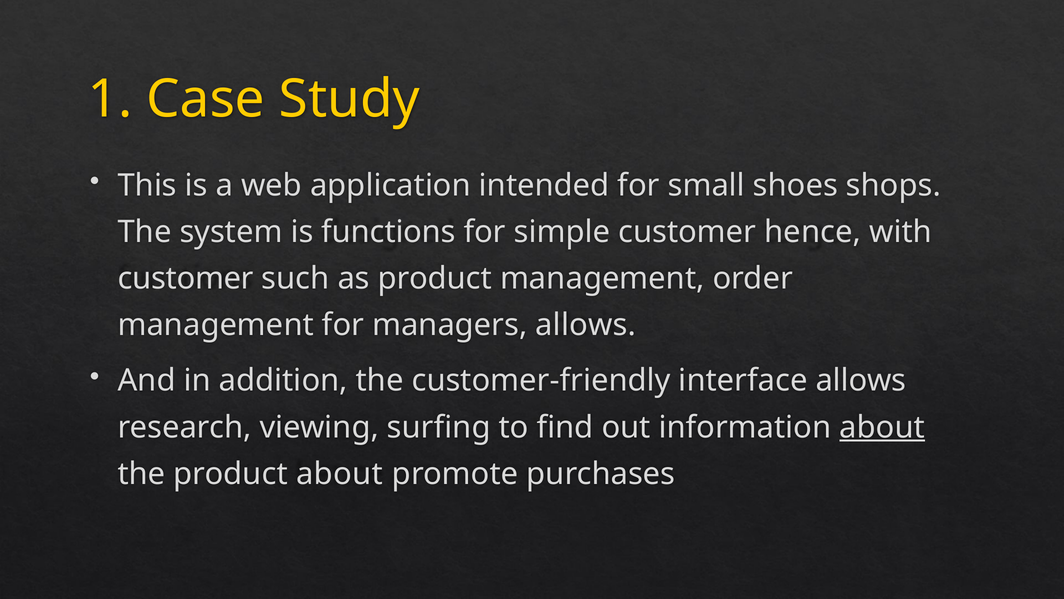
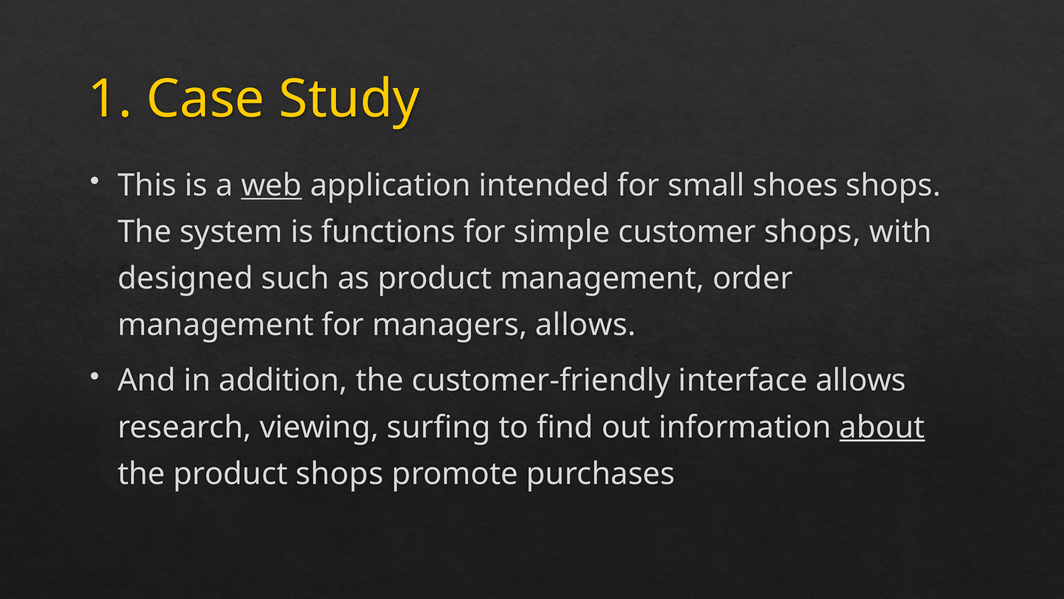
web underline: none -> present (272, 185)
customer hence: hence -> shops (813, 232)
customer: customer -> designed (185, 278)
product about: about -> shops (340, 473)
